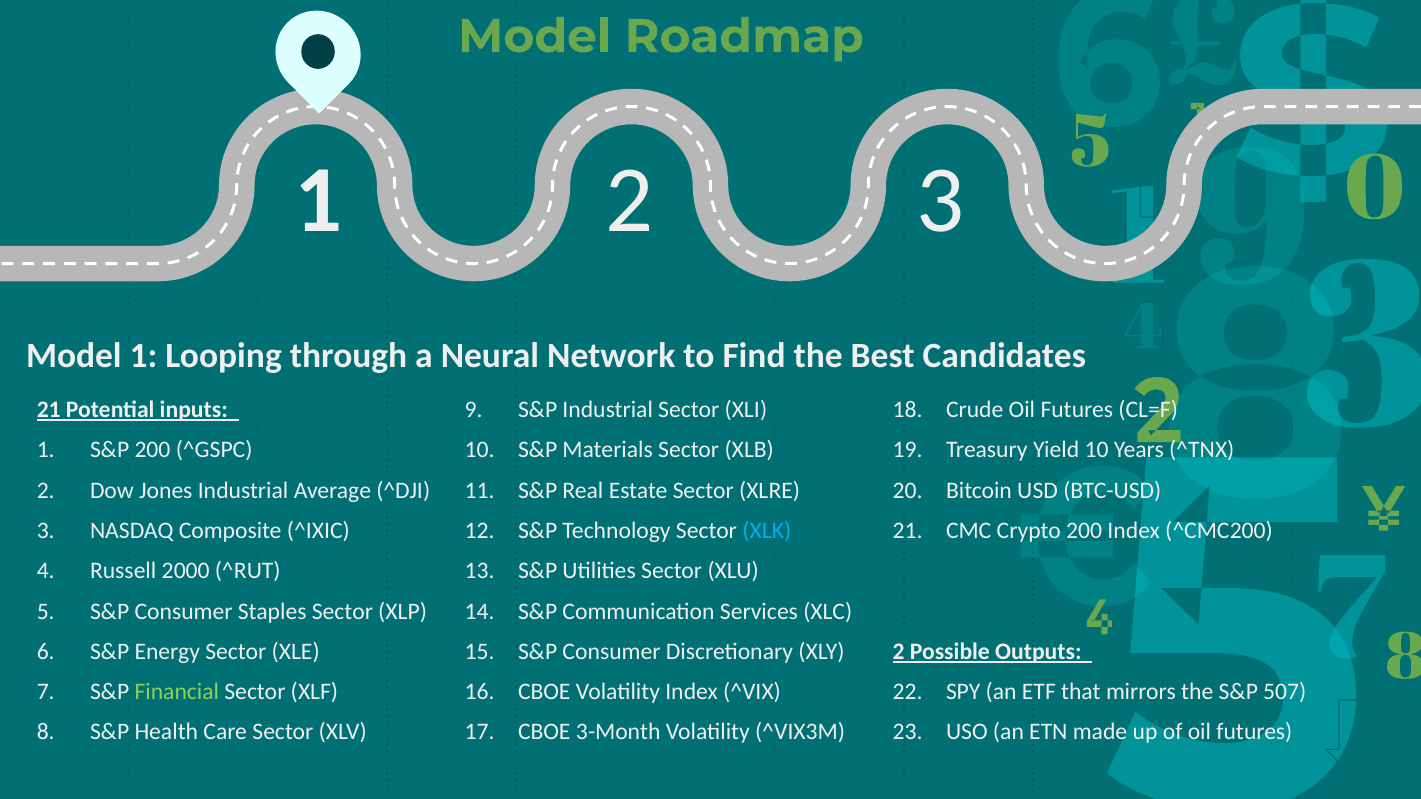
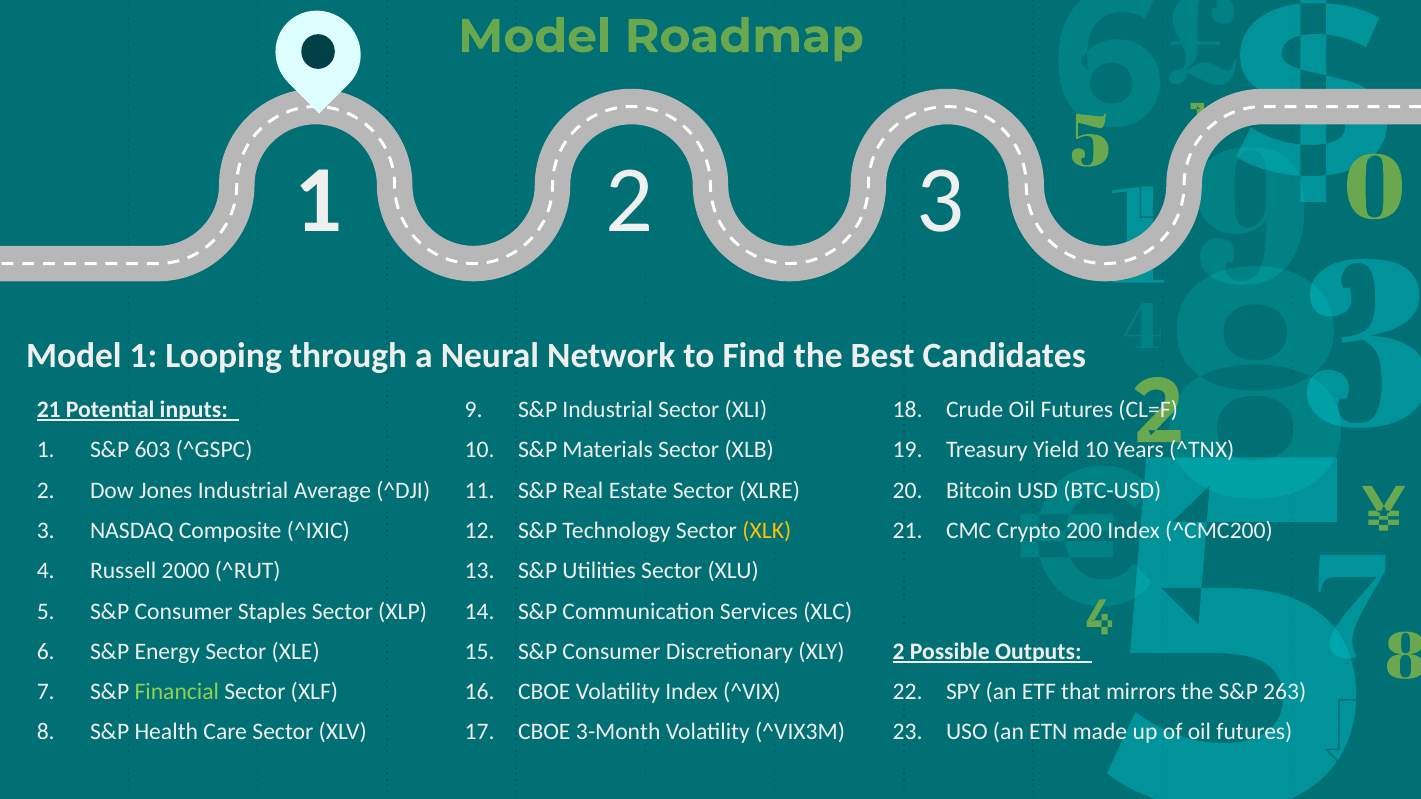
S&P 200: 200 -> 603 (152, 450)
XLK colour: light blue -> yellow (767, 531)
507: 507 -> 263 (1285, 692)
